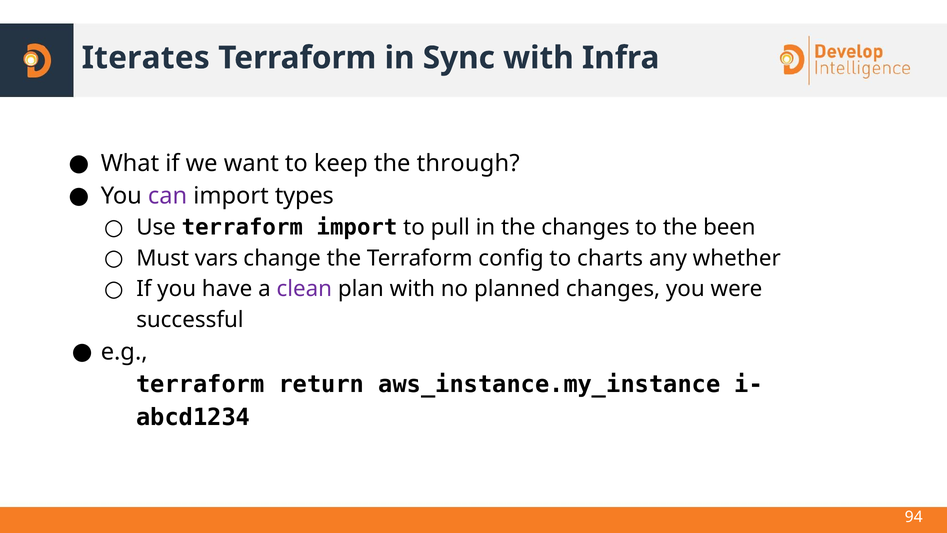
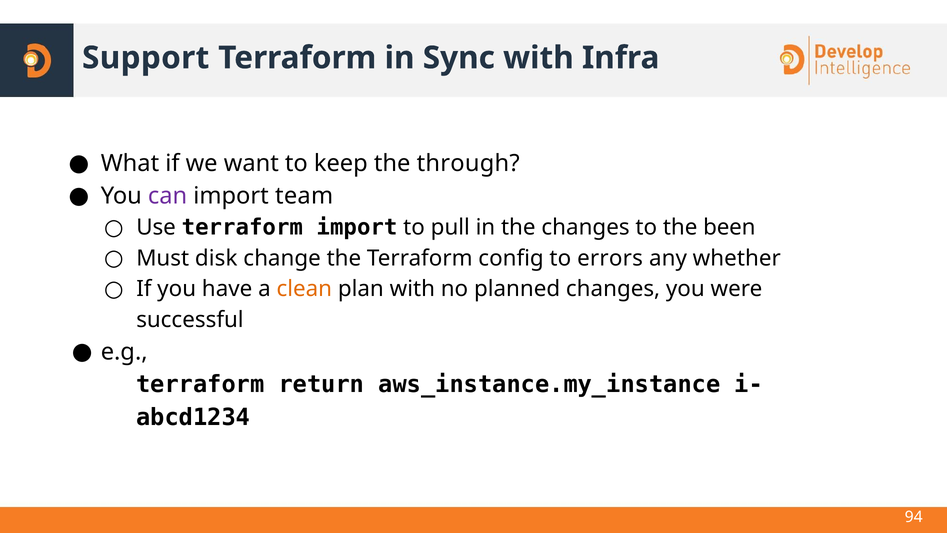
Iterates: Iterates -> Support (146, 58)
types: types -> team (304, 196)
vars: vars -> disk (216, 258)
charts: charts -> errors (610, 258)
clean colour: purple -> orange (304, 289)
